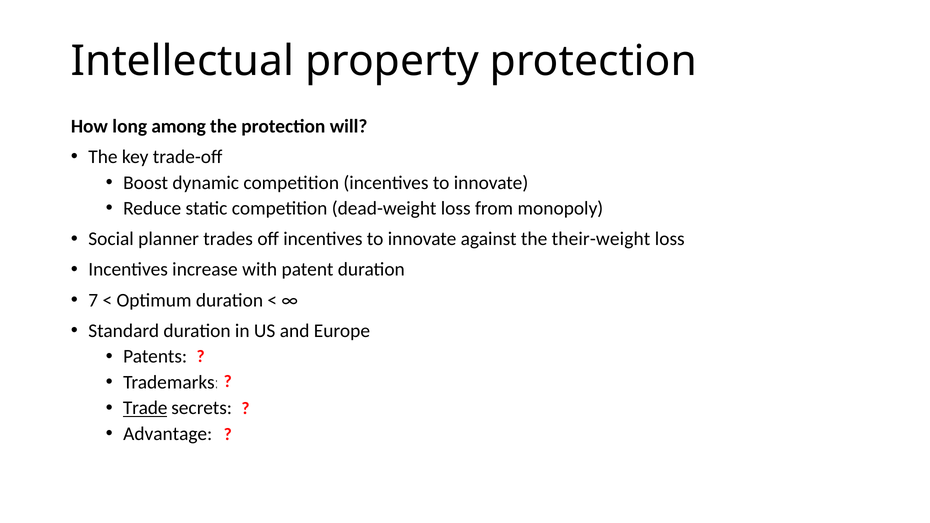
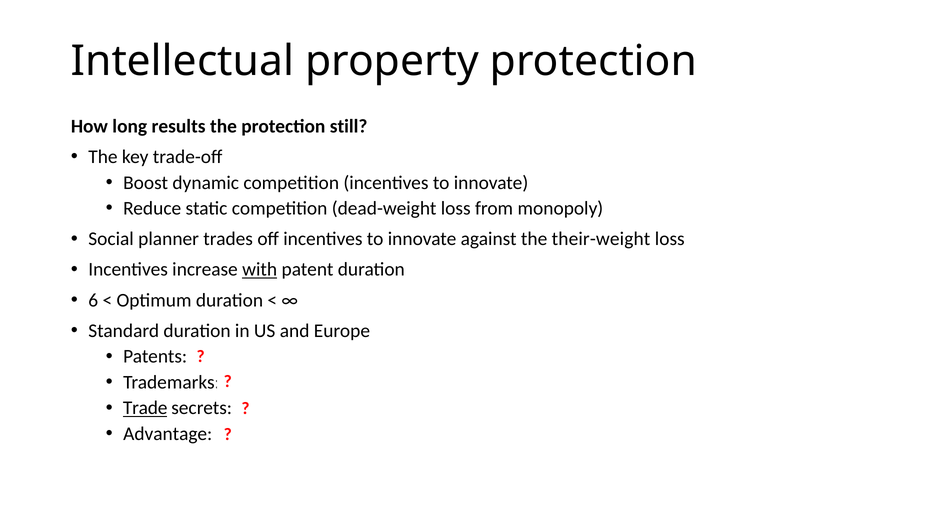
among: among -> results (179, 126)
will: will -> still (349, 126)
with underline: none -> present (260, 270)
7: 7 -> 6 (93, 300)
